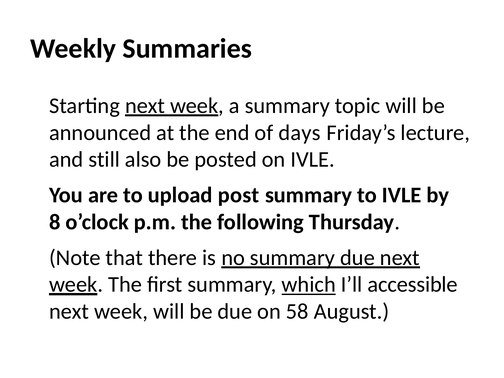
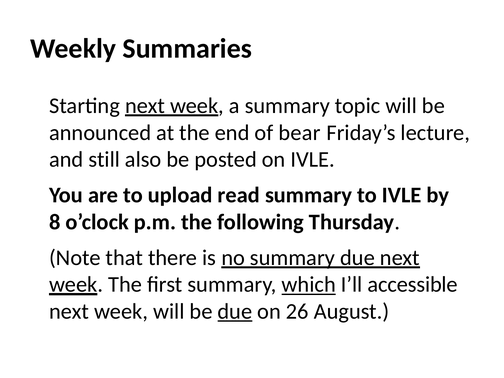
days: days -> bear (300, 133)
post: post -> read (239, 195)
due underline: none -> present (235, 311)
58: 58 -> 26 (297, 311)
